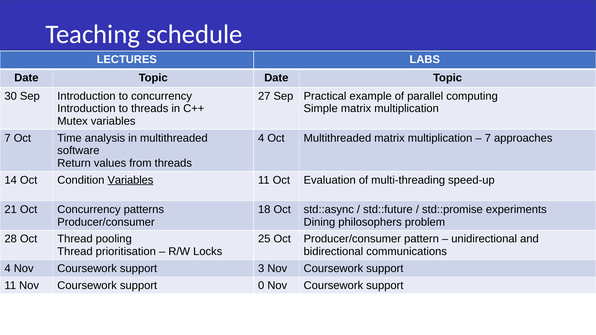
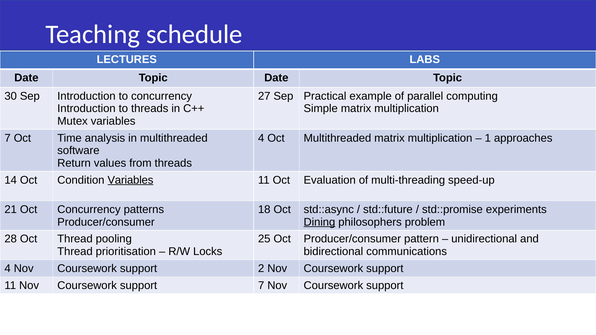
7: 7 -> 1 (488, 138)
Dining underline: none -> present (319, 222)
3: 3 -> 2 (261, 269)
support 0: 0 -> 7 (261, 286)
